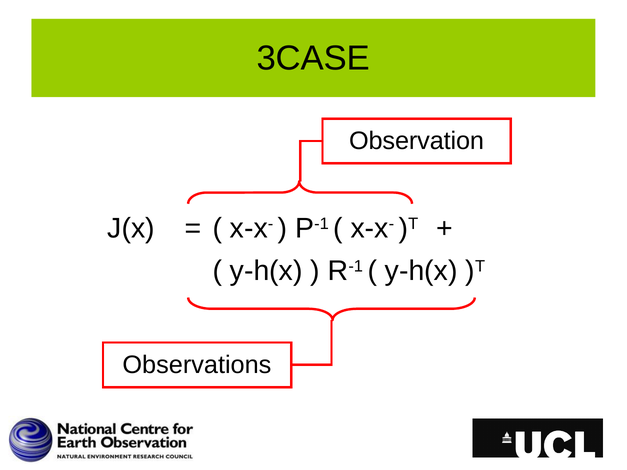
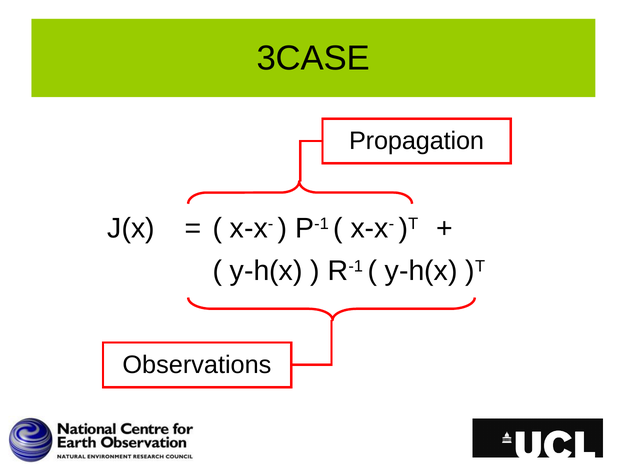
Observation: Observation -> Propagation (417, 141)
